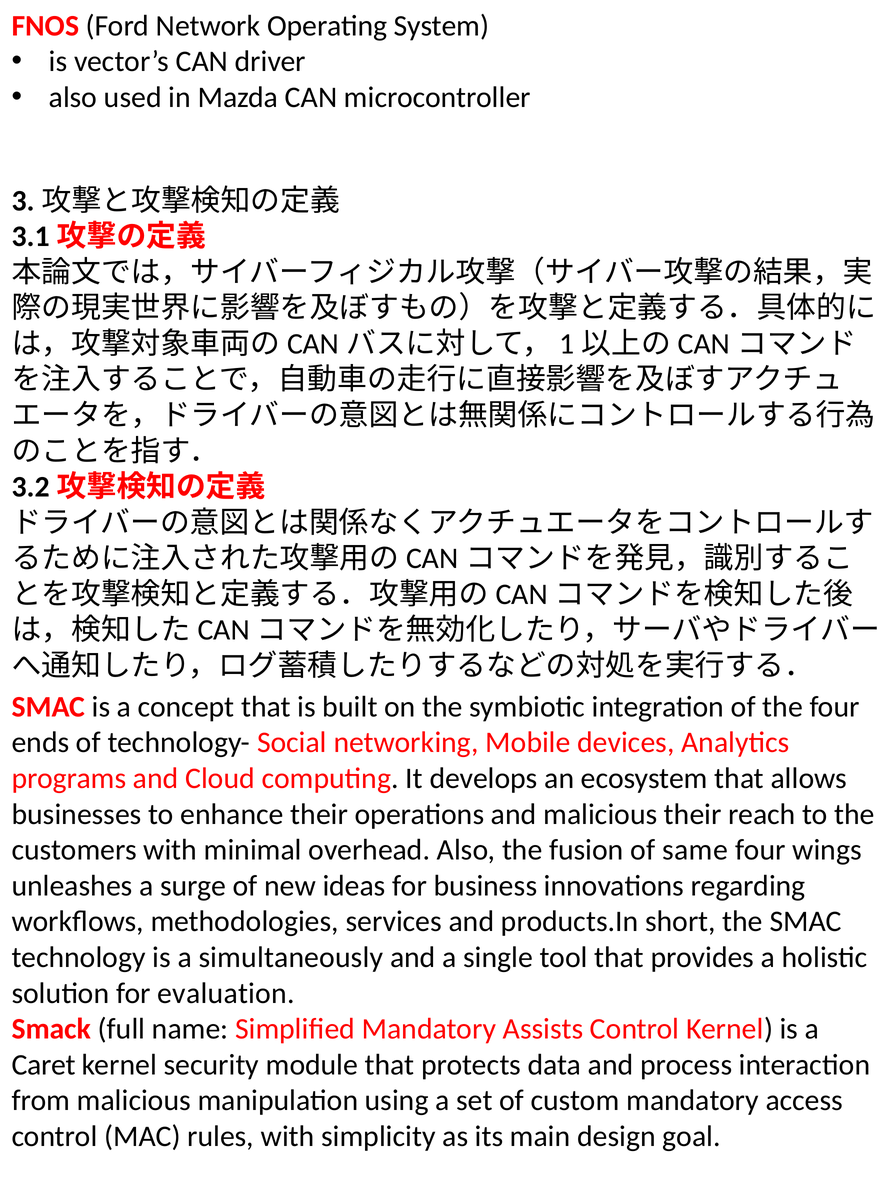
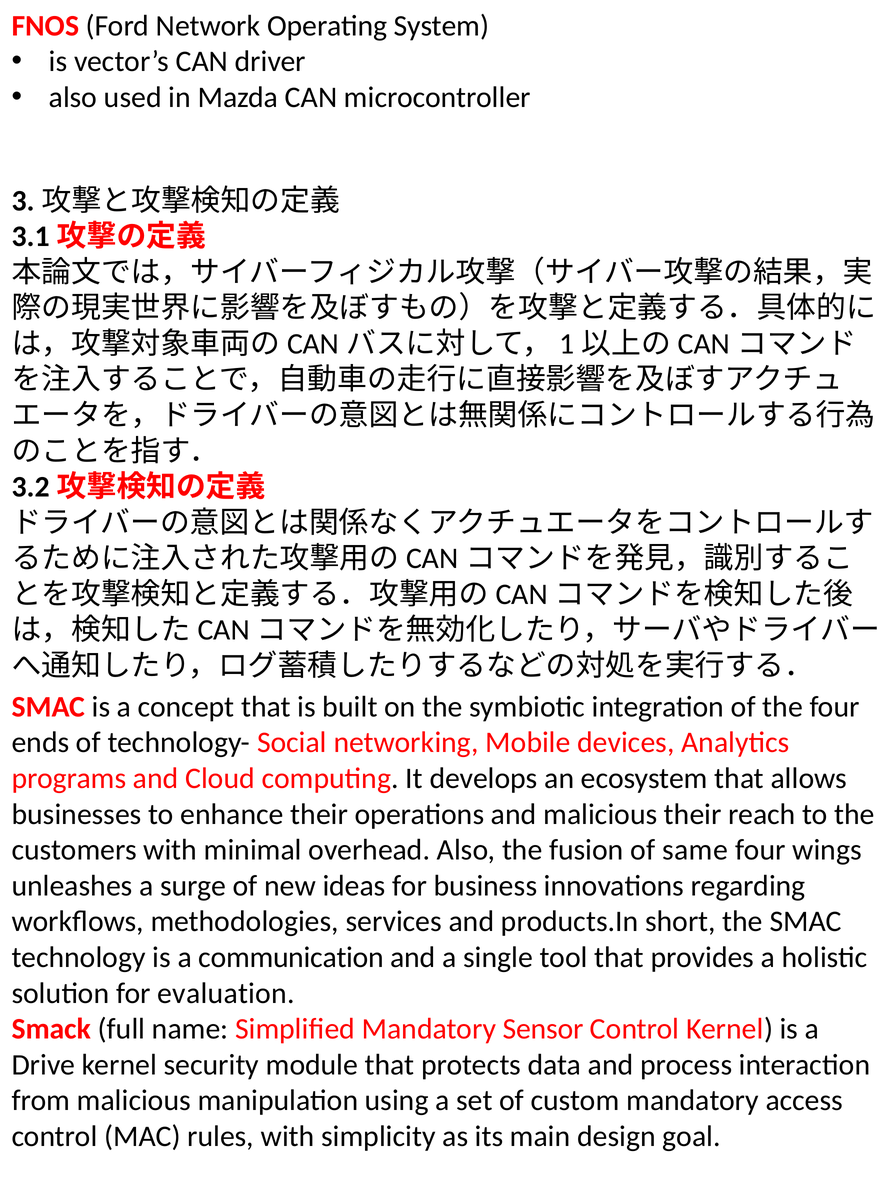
simultaneously: simultaneously -> communication (291, 957)
Assists: Assists -> Sensor (543, 1028)
Caret: Caret -> Drive (43, 1064)
